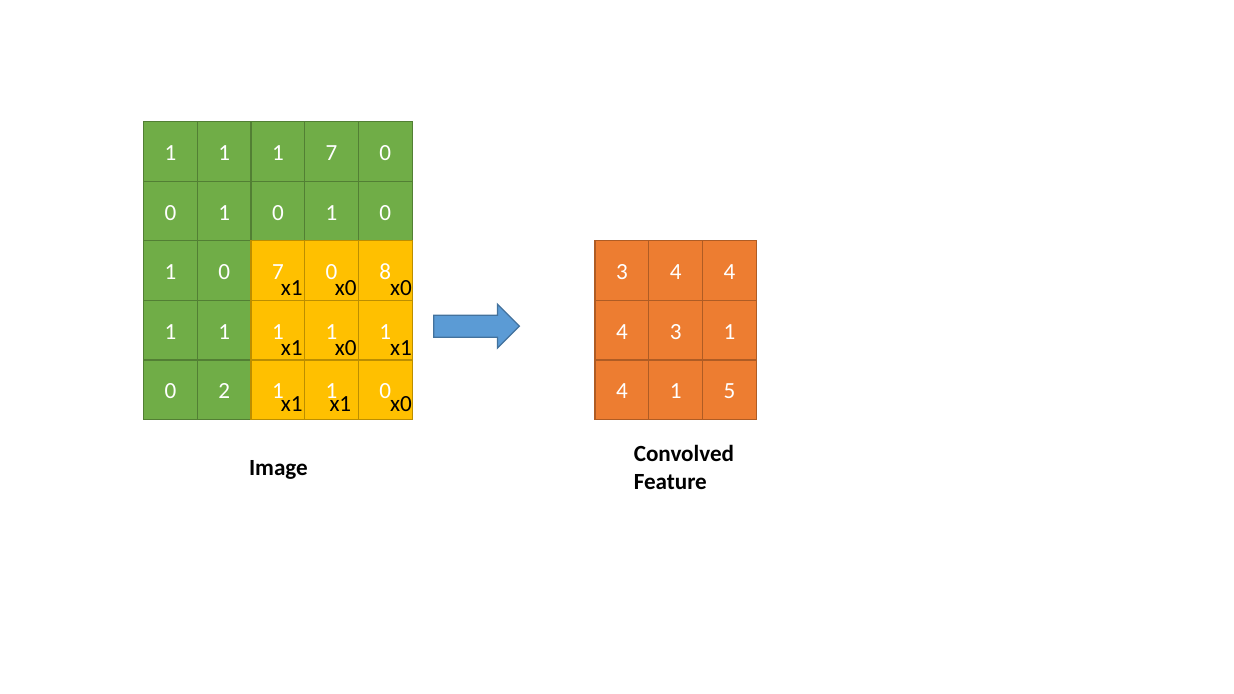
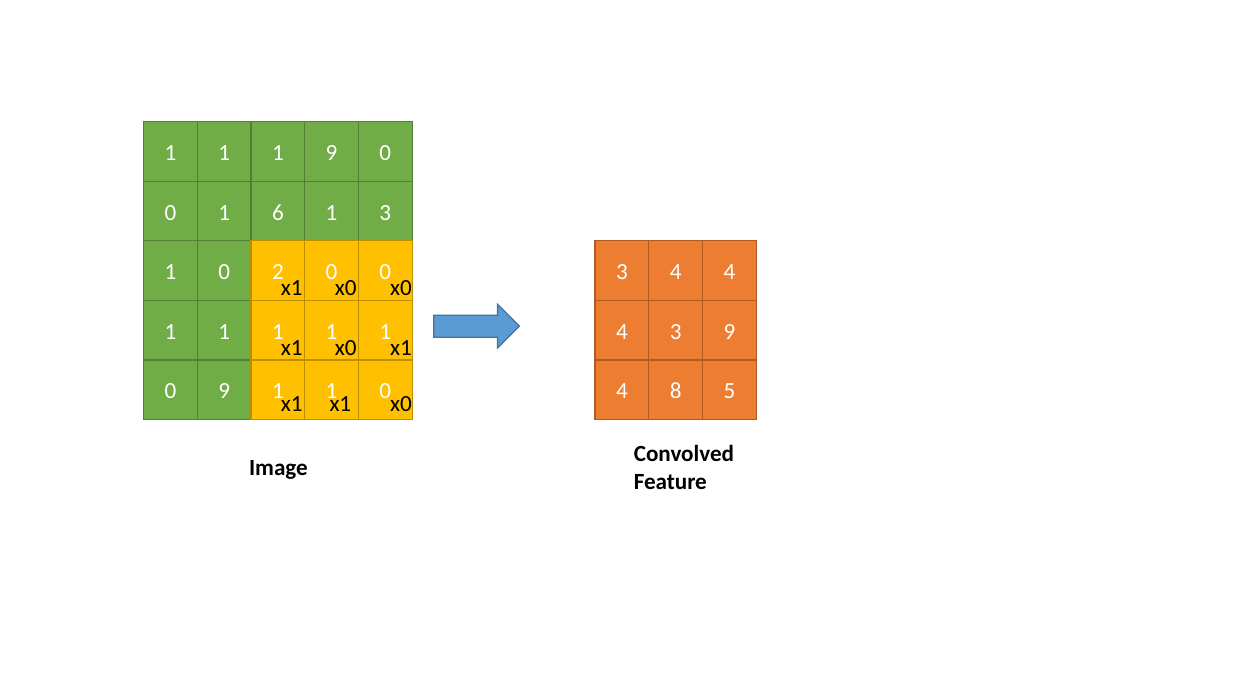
1 7: 7 -> 9 (332, 153)
0: 0 -> 6 (278, 213)
0: 0 -> 3 (385, 213)
0 7: 7 -> 2 (278, 272)
8: 8 -> 0 (385, 272)
3 1: 1 -> 9 (729, 332)
0 2: 2 -> 9 (224, 391)
4 1: 1 -> 8 (676, 391)
